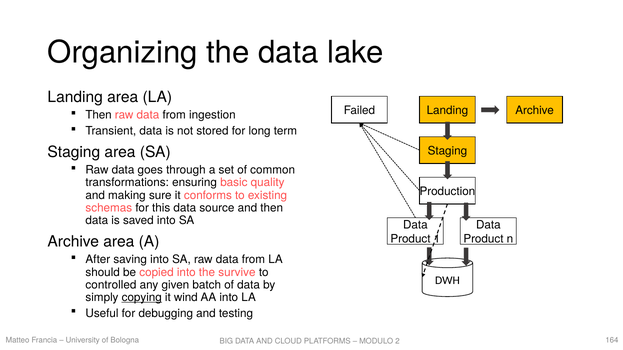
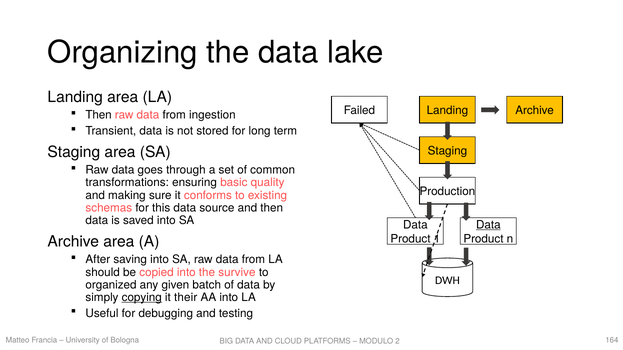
Data underline: none -> present (488, 225)
controlled: controlled -> organized (111, 285)
wind: wind -> their (186, 298)
